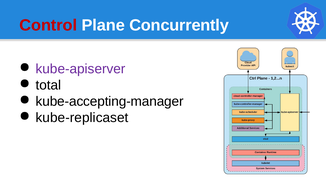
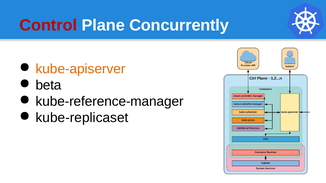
kube-apiserver colour: purple -> orange (81, 69)
total: total -> beta (49, 85)
kube-accepting-manager: kube-accepting-manager -> kube-reference-manager (110, 102)
